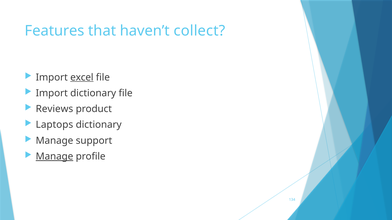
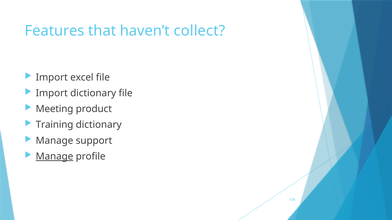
excel underline: present -> none (82, 78)
Reviews: Reviews -> Meeting (55, 109)
Laptops: Laptops -> Training (55, 125)
